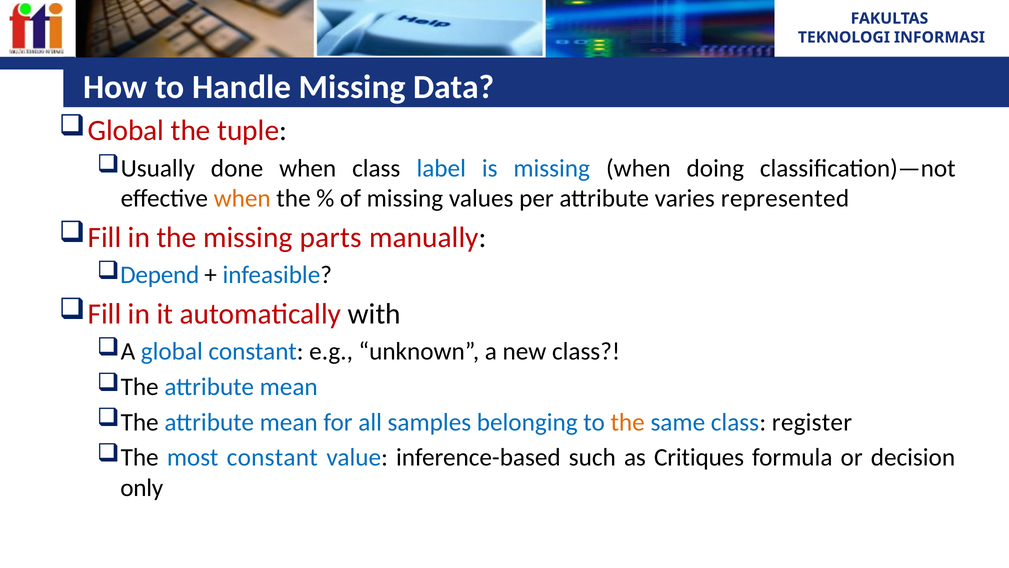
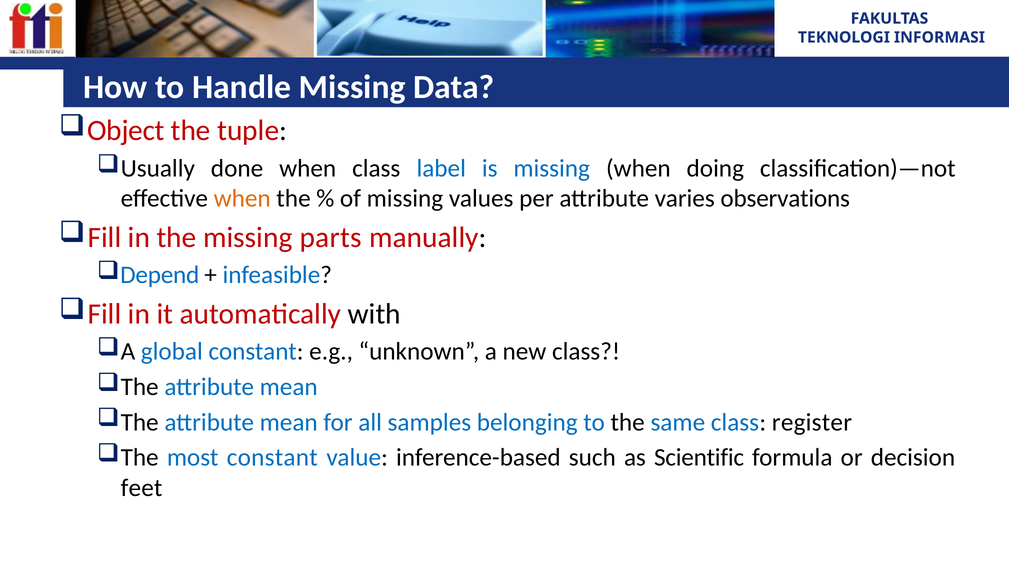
Global: Global -> Object (126, 131)
represented: represented -> observations (785, 198)
the colour: orange -> black (628, 422)
Critiques: Critiques -> Scientific (699, 457)
only: only -> feet (142, 488)
